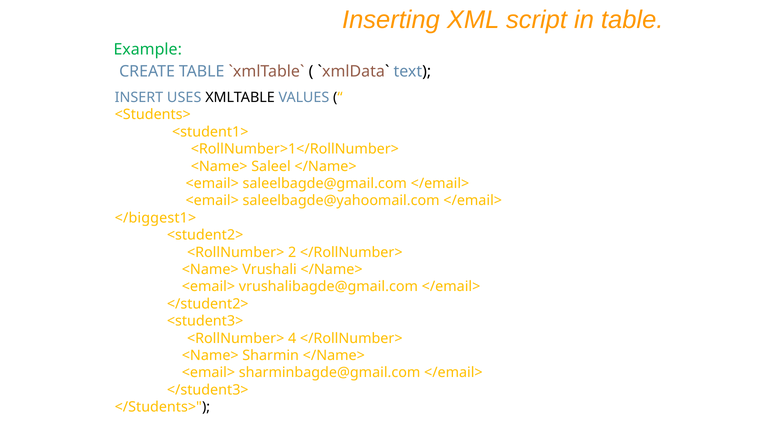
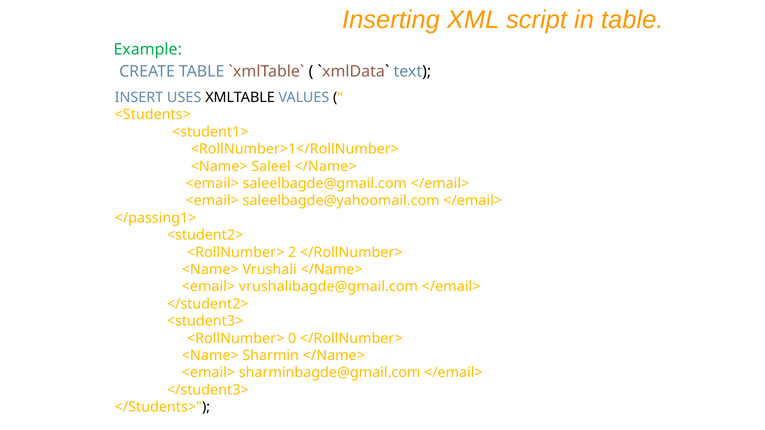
</biggest1>: </biggest1> -> </passing1> (156, 218)
4: 4 -> 0 (292, 339)
